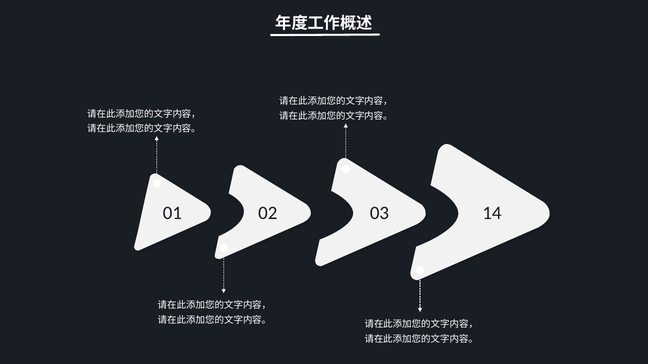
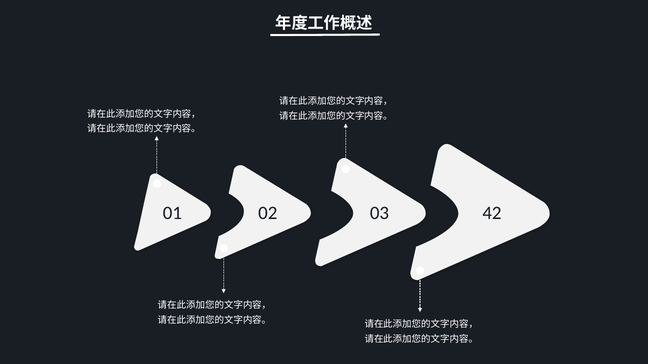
14: 14 -> 42 (492, 213)
